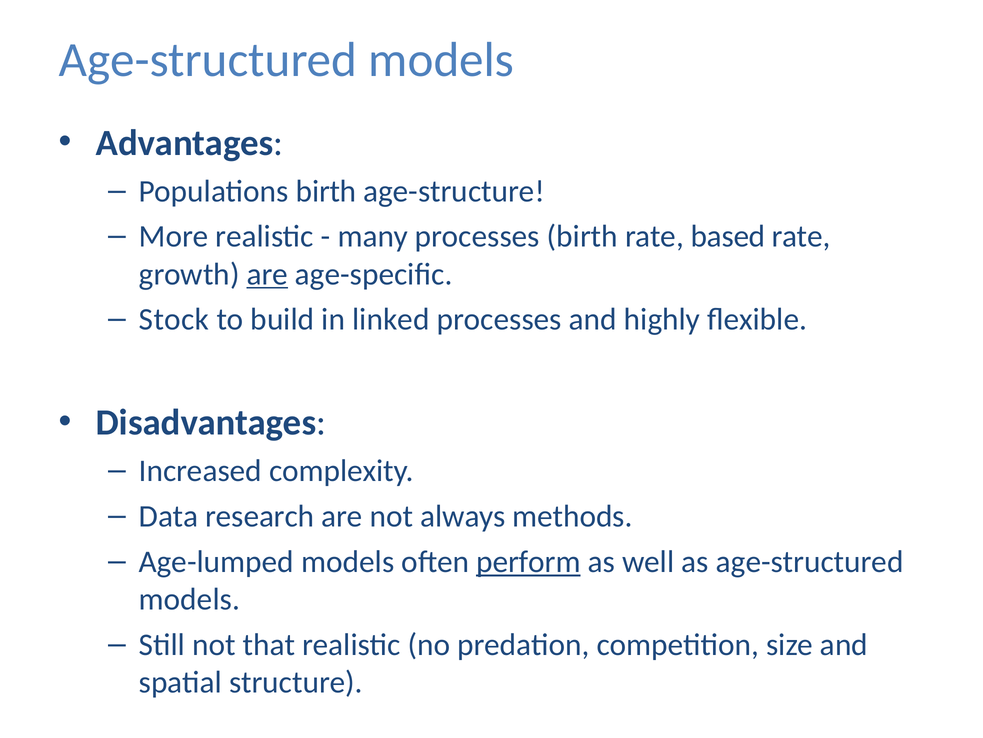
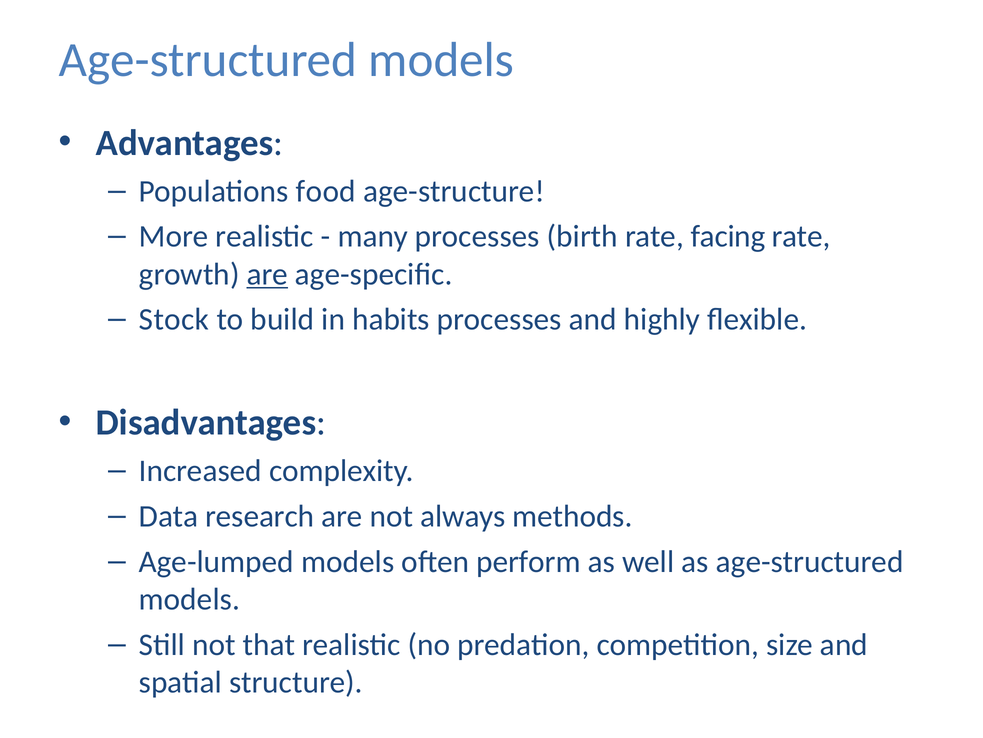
Populations birth: birth -> food (326, 191)
based: based -> facing (728, 236)
linked: linked -> habits (391, 319)
perform underline: present -> none (529, 561)
